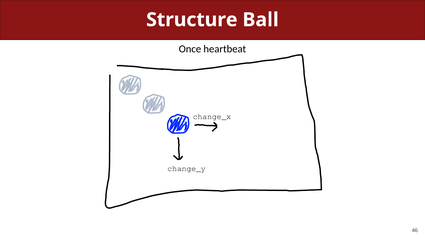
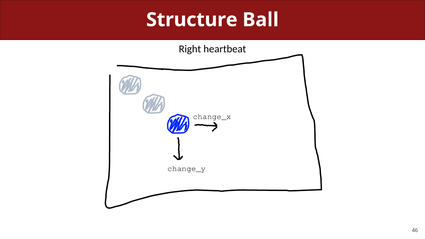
Once: Once -> Right (190, 49)
